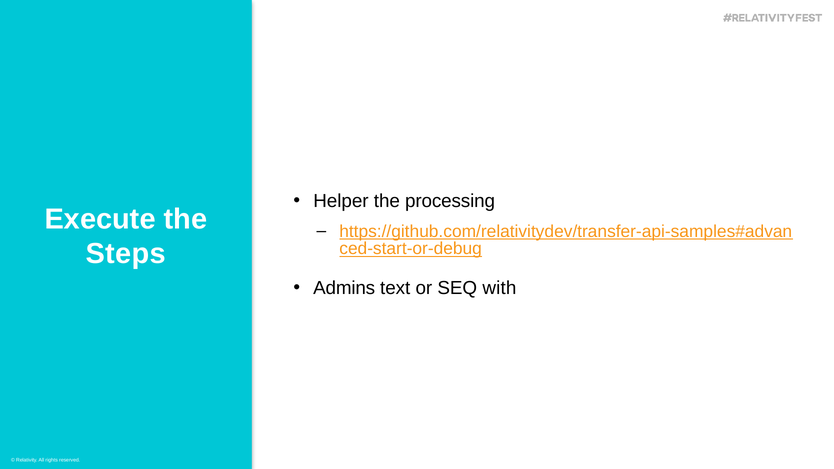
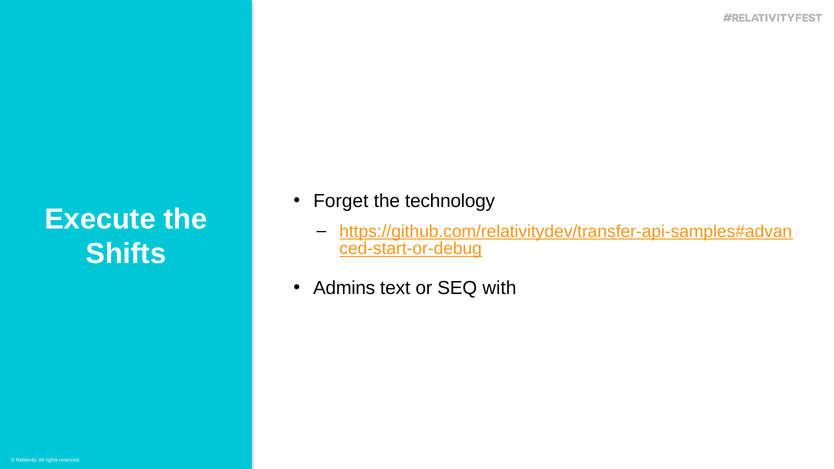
Helper: Helper -> Forget (341, 201)
processing: processing -> technology (450, 201)
Steps: Steps -> Shifts (126, 254)
